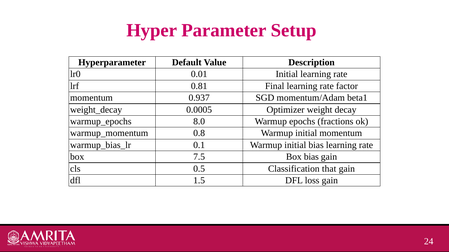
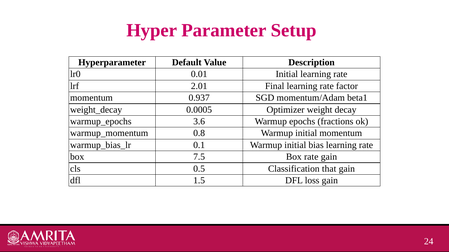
0.81: 0.81 -> 2.01 (199, 86)
8.0: 8.0 -> 3.6 (199, 122)
Box bias: bias -> rate (311, 157)
